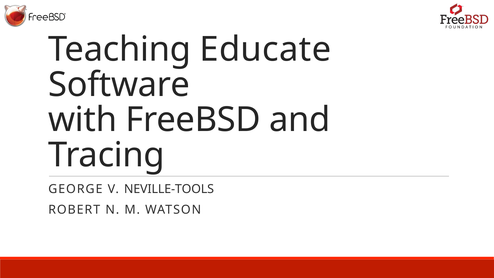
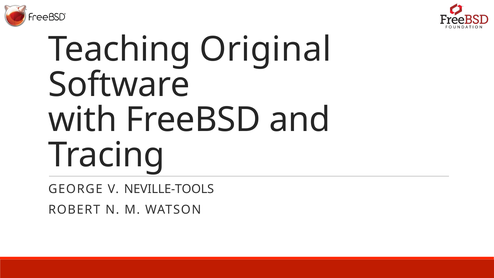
Educate: Educate -> Original (265, 49)
